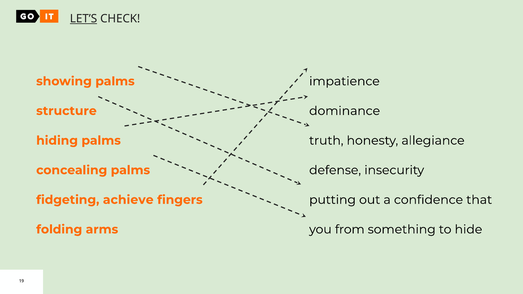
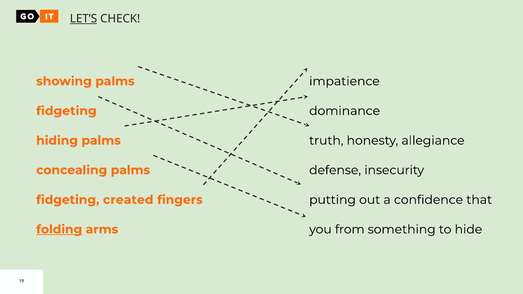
structure: structure -> fidgeting (66, 111)
achieve: achieve -> created (128, 200)
folding underline: none -> present (59, 230)
